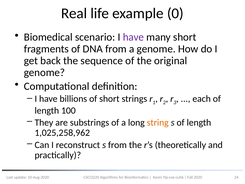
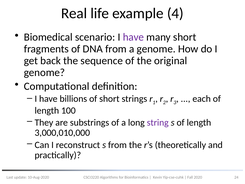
0: 0 -> 4 (175, 13)
string colour: orange -> purple (158, 122)
1,025,258,962: 1,025,258,962 -> 3,000,010,000 (62, 133)
